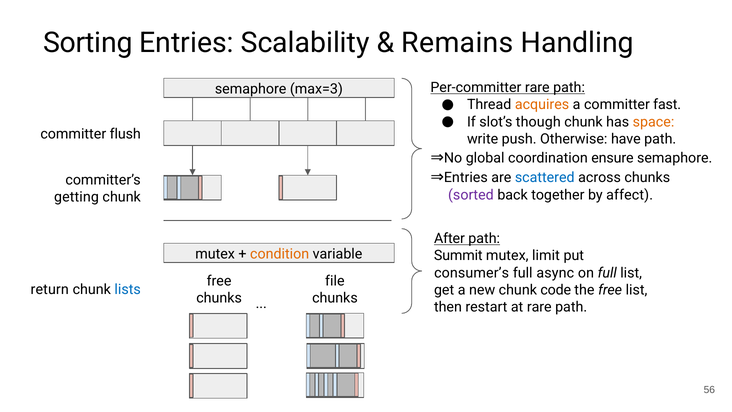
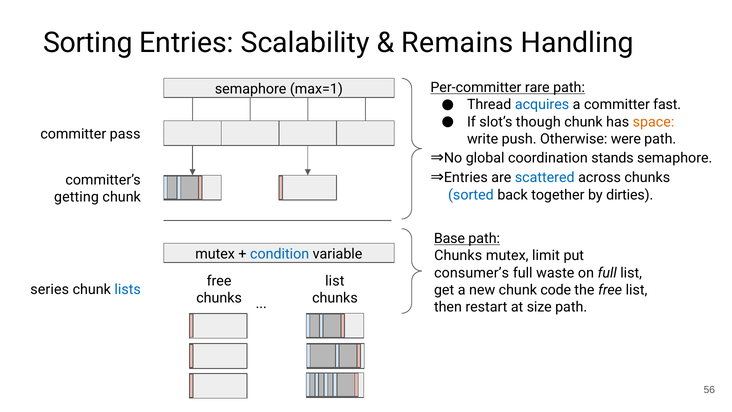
max=3: max=3 -> max=1 (316, 89)
acquires colour: orange -> blue (542, 105)
flush: flush -> pass (125, 134)
have: have -> were (626, 139)
ensure: ensure -> stands (612, 158)
sorted colour: purple -> blue (471, 195)
affect: affect -> dirties (630, 195)
After: After -> Base (449, 239)
condition colour: orange -> blue (280, 254)
Summit: Summit -> Chunks (458, 256)
async: async -> waste (555, 273)
file: file -> list (335, 281)
return: return -> series (50, 290)
at rare: rare -> size (539, 307)
